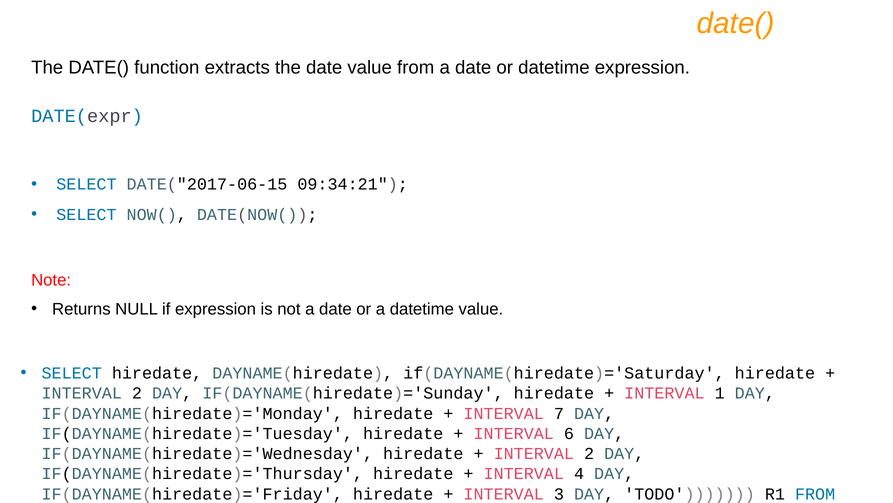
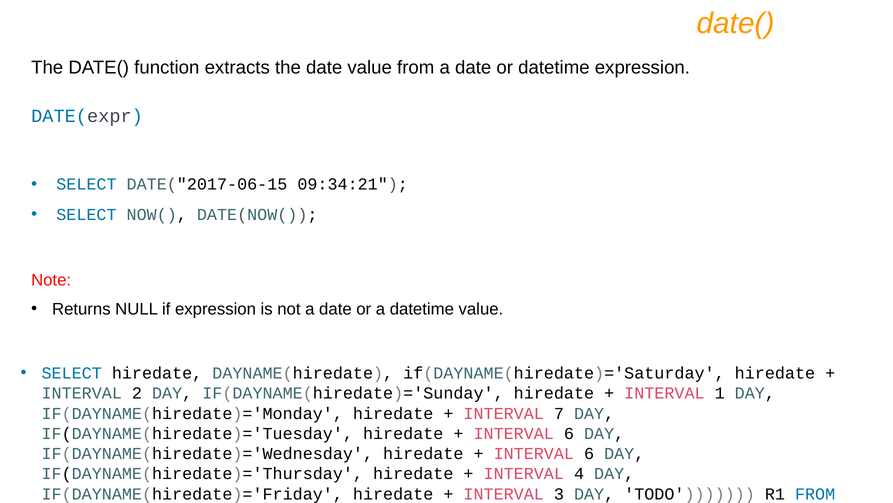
2: 2 -> 6 (589, 453)
